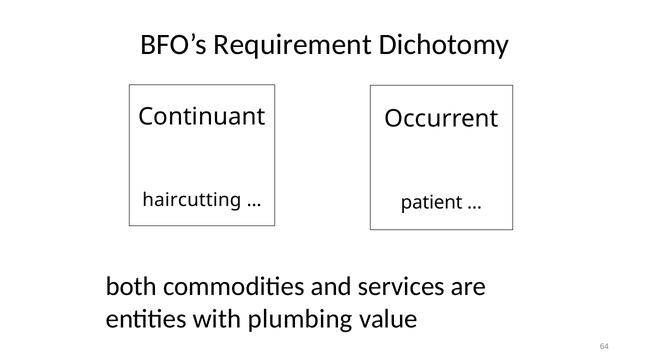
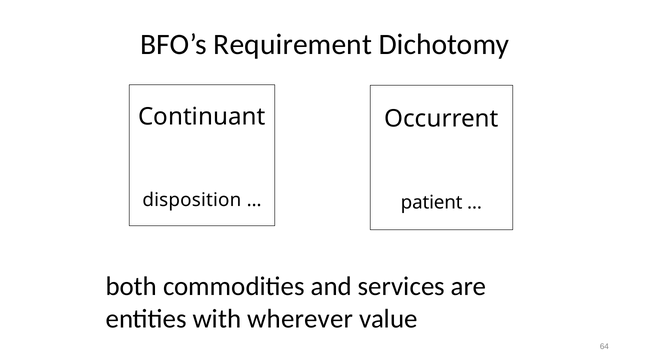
haircutting: haircutting -> disposition (192, 200)
plumbing: plumbing -> wherever (300, 319)
